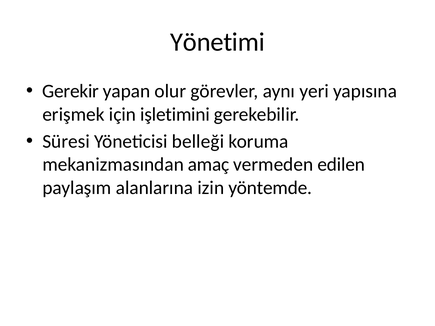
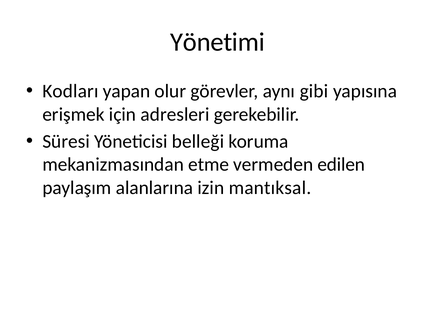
Gerekir: Gerekir -> Kodları (70, 91)
yeri: yeri -> gibi (314, 91)
işletimini: işletimini -> adresleri (175, 114)
amaç: amaç -> etme (209, 165)
yöntemde: yöntemde -> mantıksal (270, 188)
